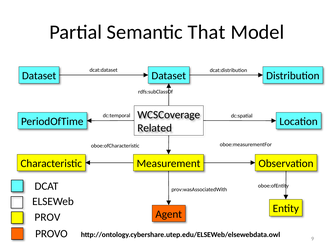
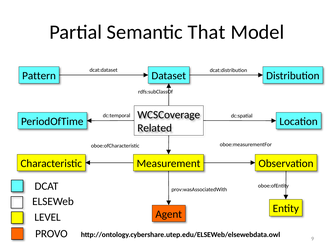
Dataset: Dataset -> Pattern (39, 76)
PROV: PROV -> LEVEL (48, 218)
